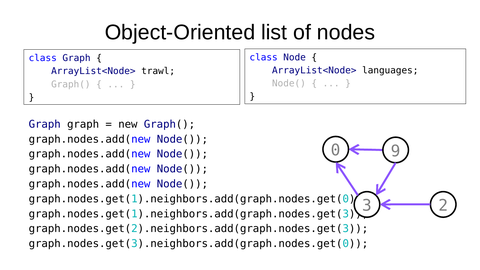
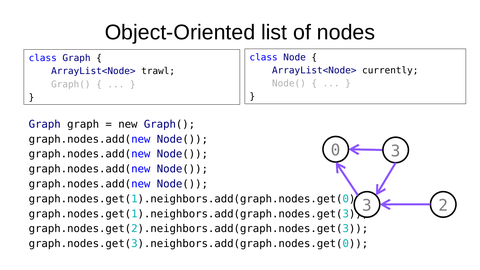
languages: languages -> currently (390, 70)
0 9: 9 -> 3 (396, 151)
